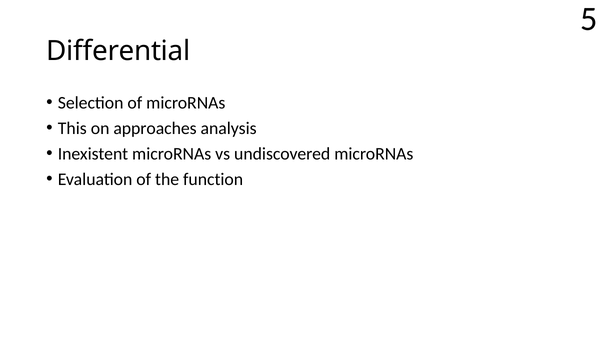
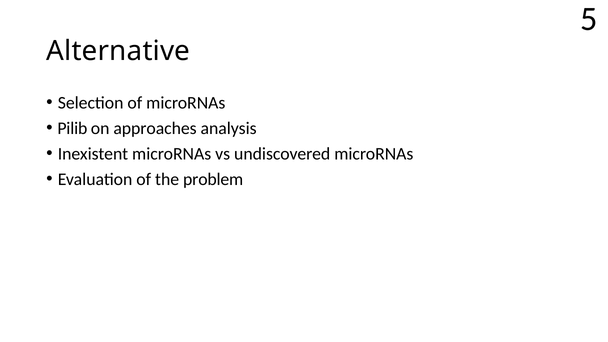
Differential: Differential -> Alternative (118, 51)
This: This -> Pilib (72, 128)
function: function -> problem (213, 179)
